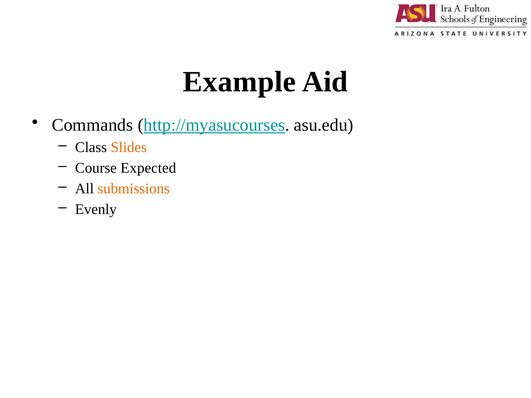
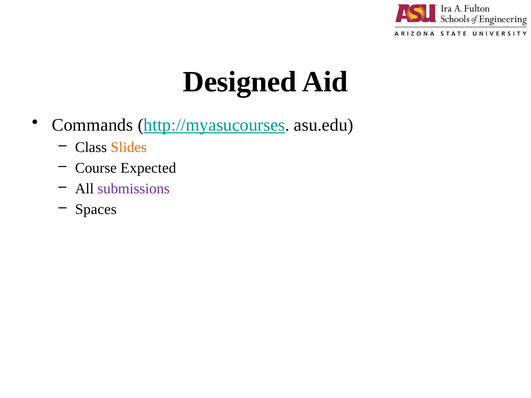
Example: Example -> Designed (240, 82)
submissions colour: orange -> purple (134, 189)
Evenly: Evenly -> Spaces (96, 209)
